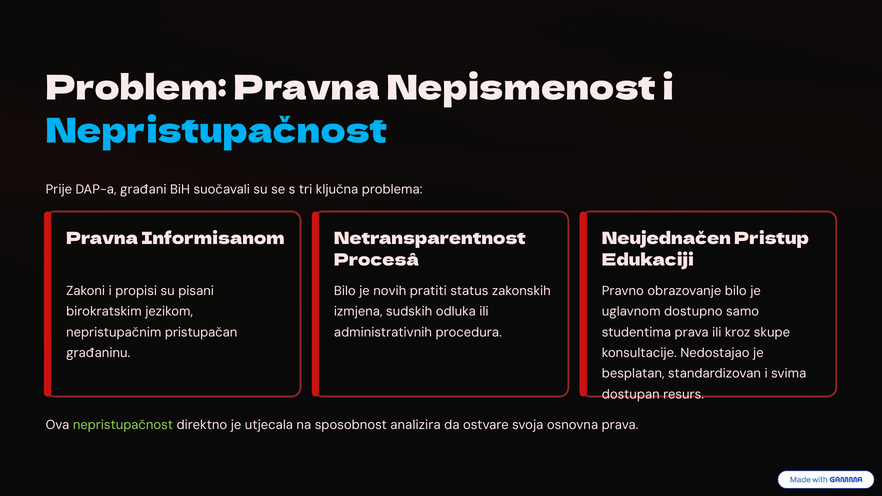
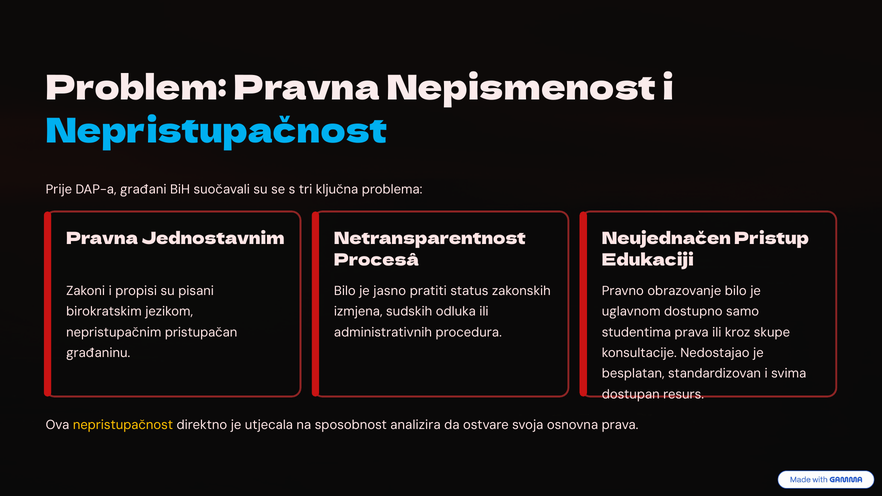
Informisanom: Informisanom -> Jednostavnim (213, 239)
novih: novih -> jasno (390, 291)
nepristupačnost colour: light green -> yellow (123, 425)
